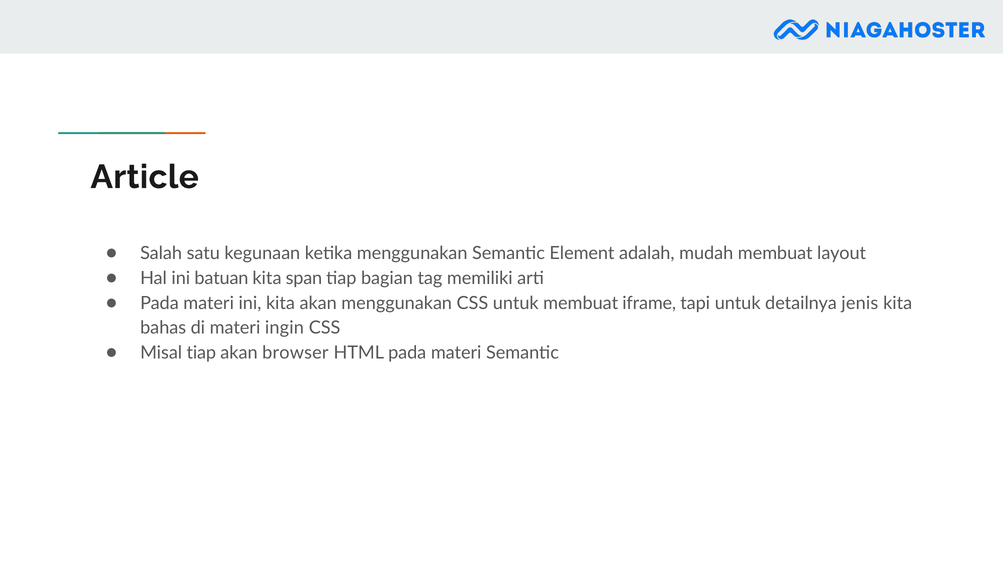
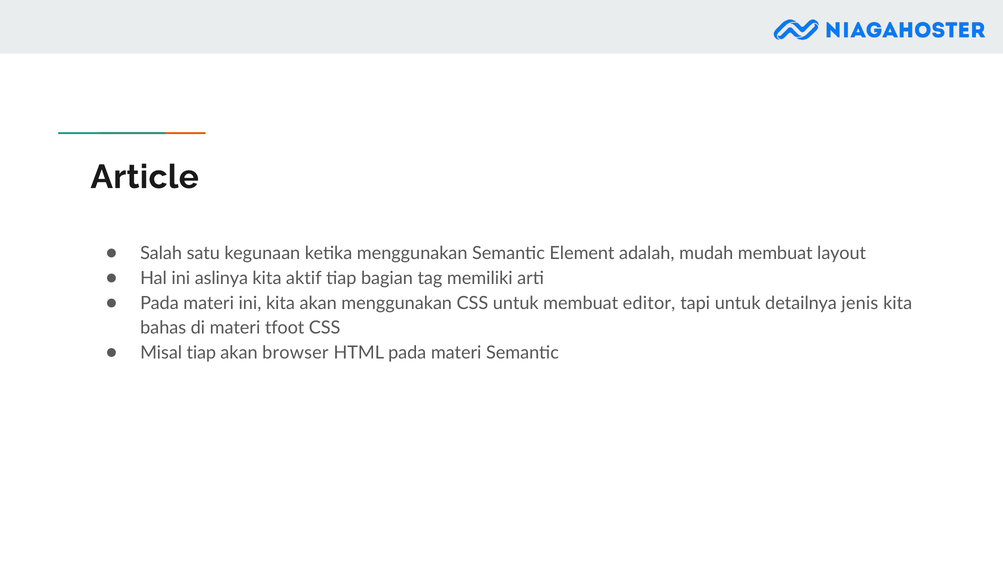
batuan: batuan -> aslinya (221, 278)
span: span -> aktif (304, 278)
iframe: iframe -> editor (649, 303)
ingin: ingin -> tfoot (285, 328)
